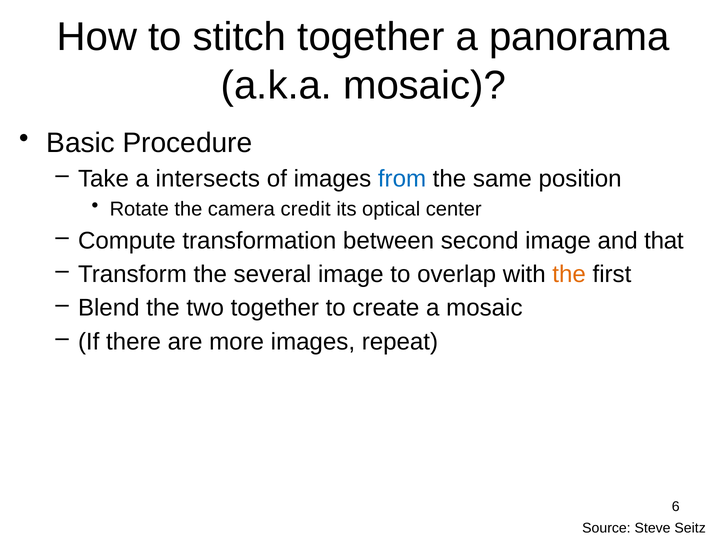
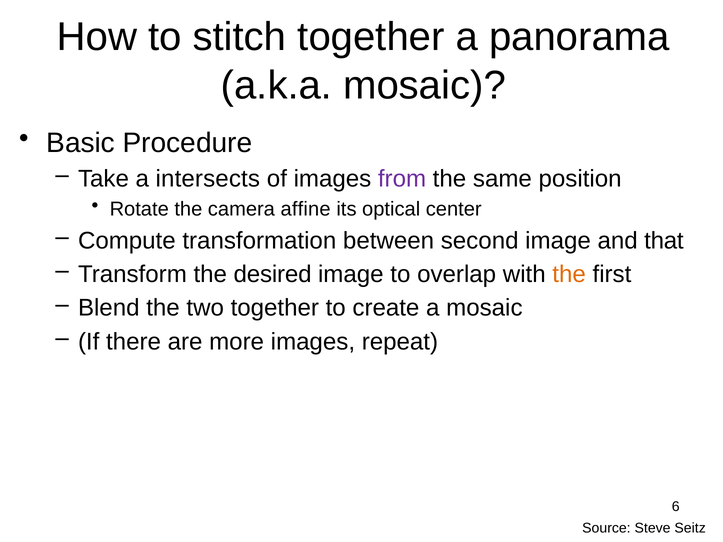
from colour: blue -> purple (402, 179)
credit: credit -> affine (306, 209)
several: several -> desired (273, 274)
